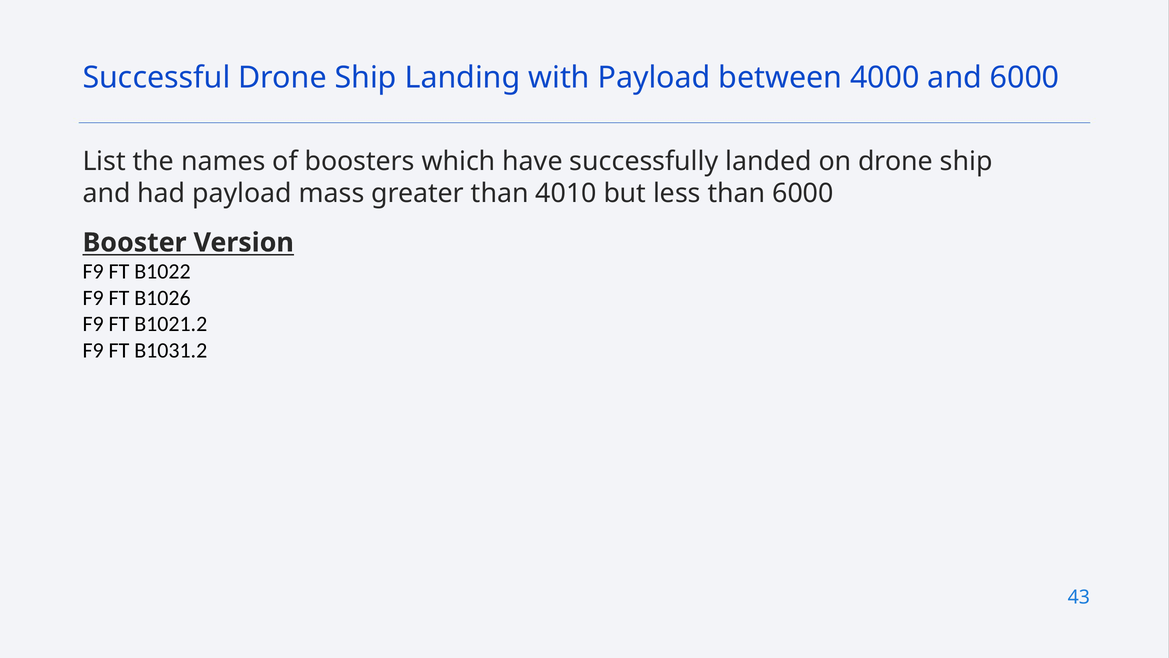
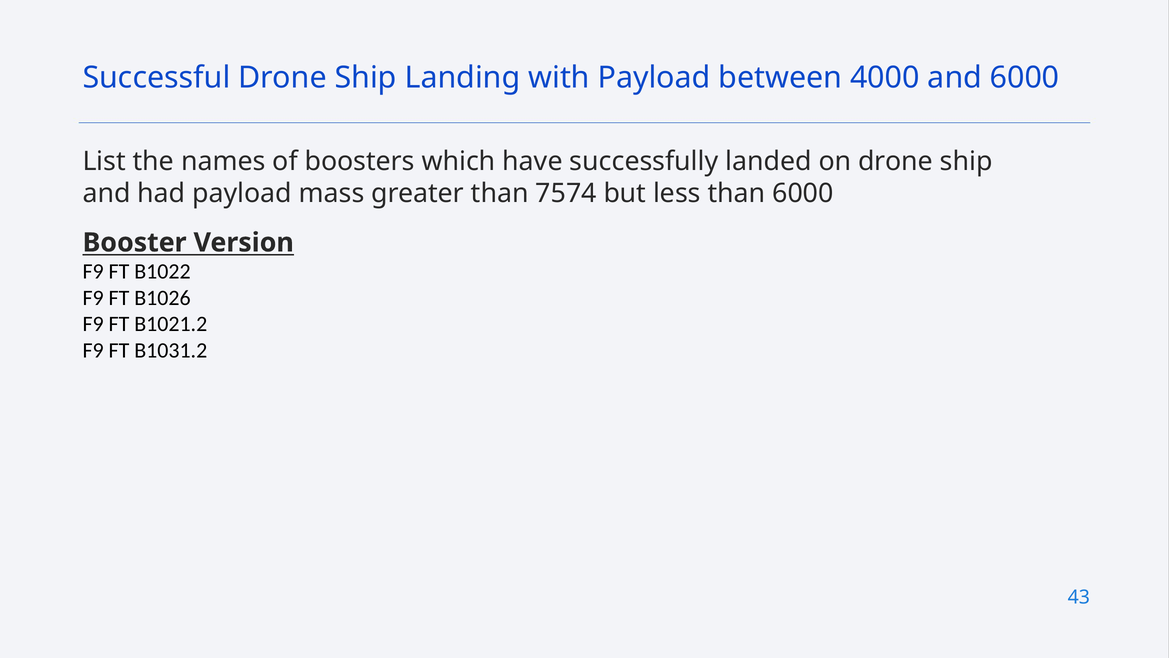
4010: 4010 -> 7574 (566, 193)
